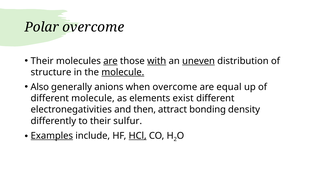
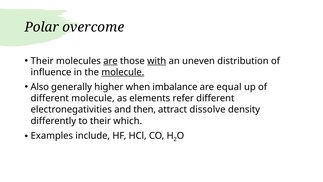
uneven underline: present -> none (199, 61)
structure: structure -> influence (51, 72)
anions: anions -> higher (109, 87)
when overcome: overcome -> imbalance (175, 87)
exist: exist -> refer (183, 98)
bonding: bonding -> dissolve (207, 109)
sulfur: sulfur -> which (128, 121)
Examples underline: present -> none (52, 135)
HCl underline: present -> none (138, 135)
